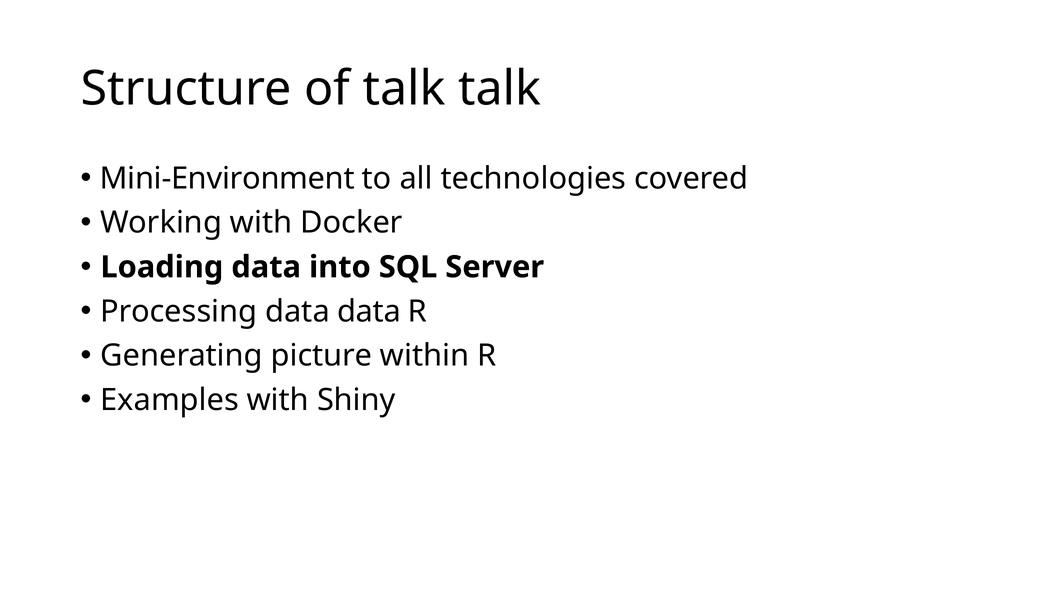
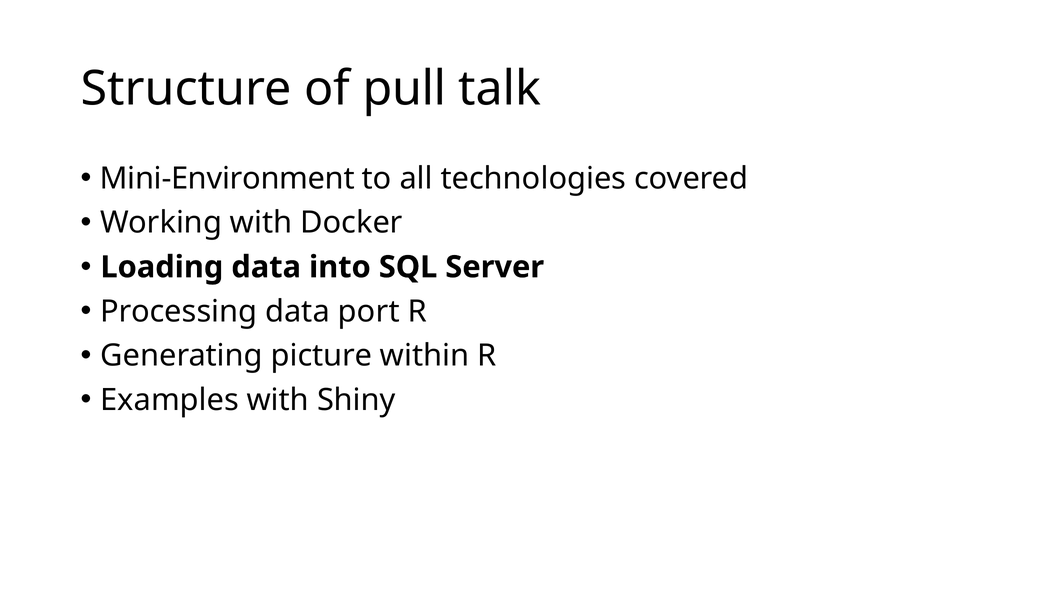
of talk: talk -> pull (404, 89)
data data: data -> port (369, 312)
